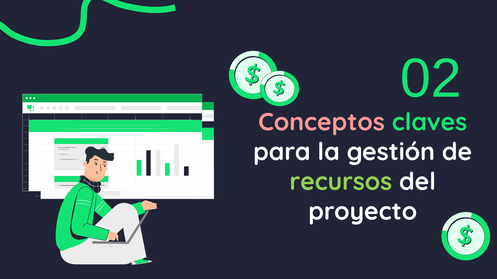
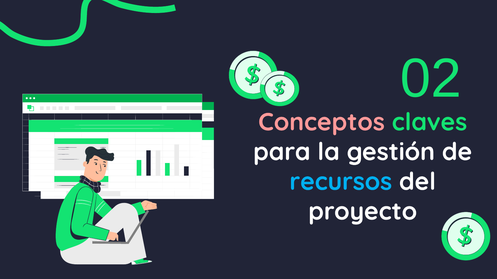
recursos colour: light green -> light blue (341, 182)
